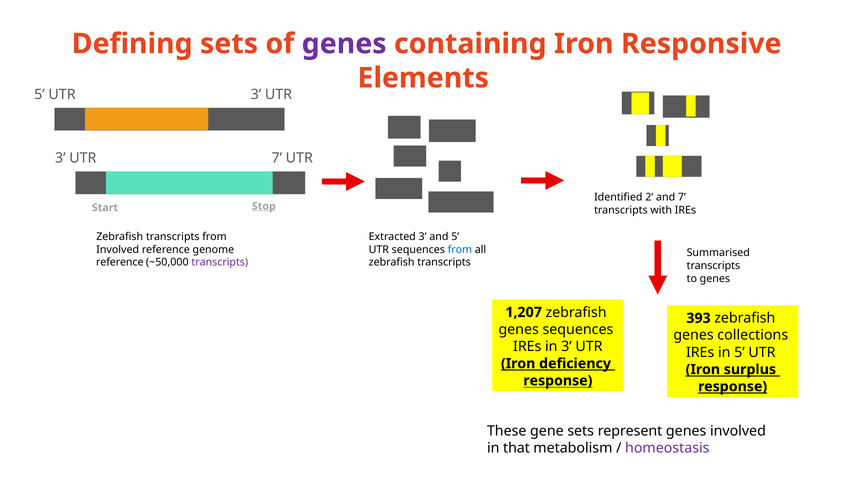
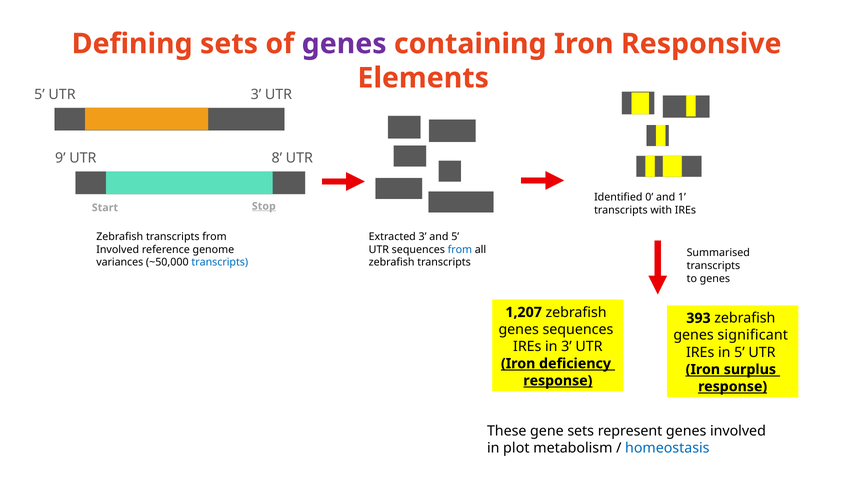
3: 3 -> 9 (60, 158)
UTR 7: 7 -> 8 (277, 158)
2: 2 -> 0 (649, 197)
and 7: 7 -> 1 (682, 197)
reference: reference -> variances (120, 262)
transcripts colour: purple -> blue (220, 262)
collections: collections -> significant (753, 335)
response underline: none -> present (558, 381)
that: that -> plot (516, 448)
homeostasis colour: purple -> blue (667, 448)
